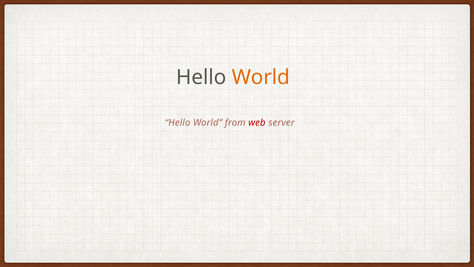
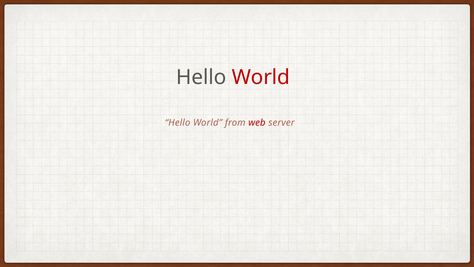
World colour: orange -> red (261, 77)
